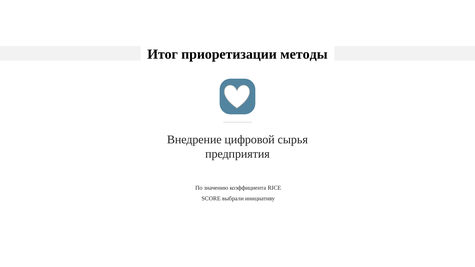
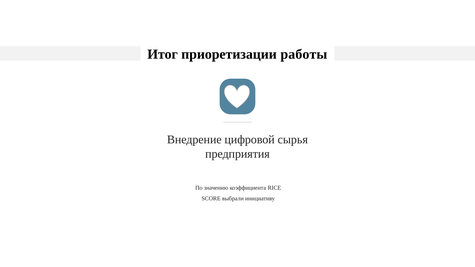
методы: методы -> работы (304, 54)
